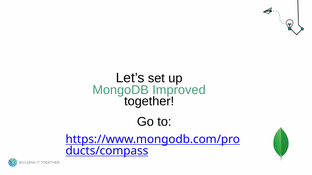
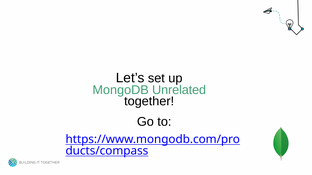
Improved: Improved -> Unrelated (179, 90)
